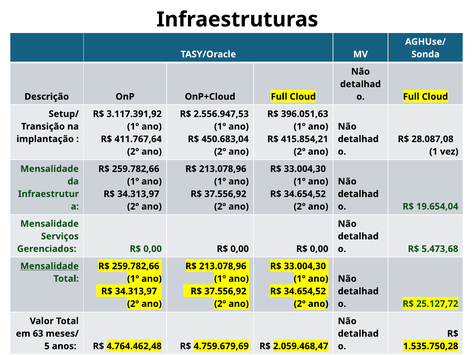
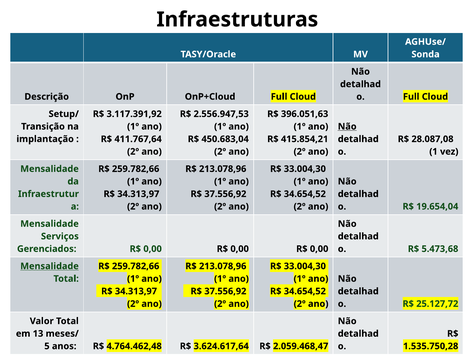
Não underline: none -> present (347, 126)
63: 63 -> 13 (38, 333)
4.759.679,69: 4.759.679,69 -> 3.624.617,64 (221, 346)
